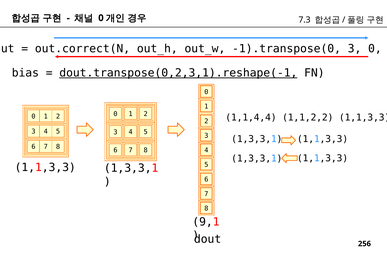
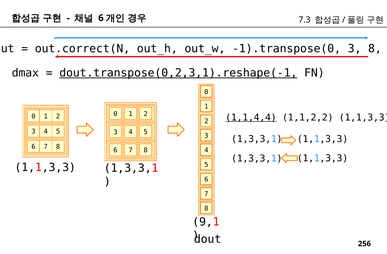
0: 0 -> 6 (101, 18)
3 0: 0 -> 8 (375, 49)
bias: bias -> dmax (25, 73)
1,1,4,4 underline: none -> present (251, 118)
